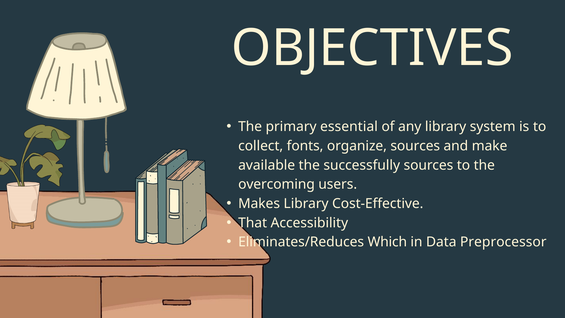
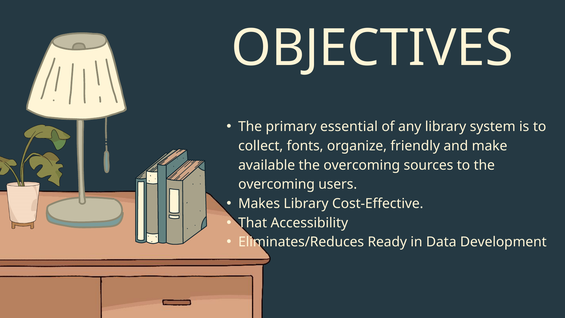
organize sources: sources -> friendly (415, 146)
available the successfully: successfully -> overcoming (362, 165)
Which: Which -> Ready (387, 242)
Preprocessor: Preprocessor -> Development (503, 242)
